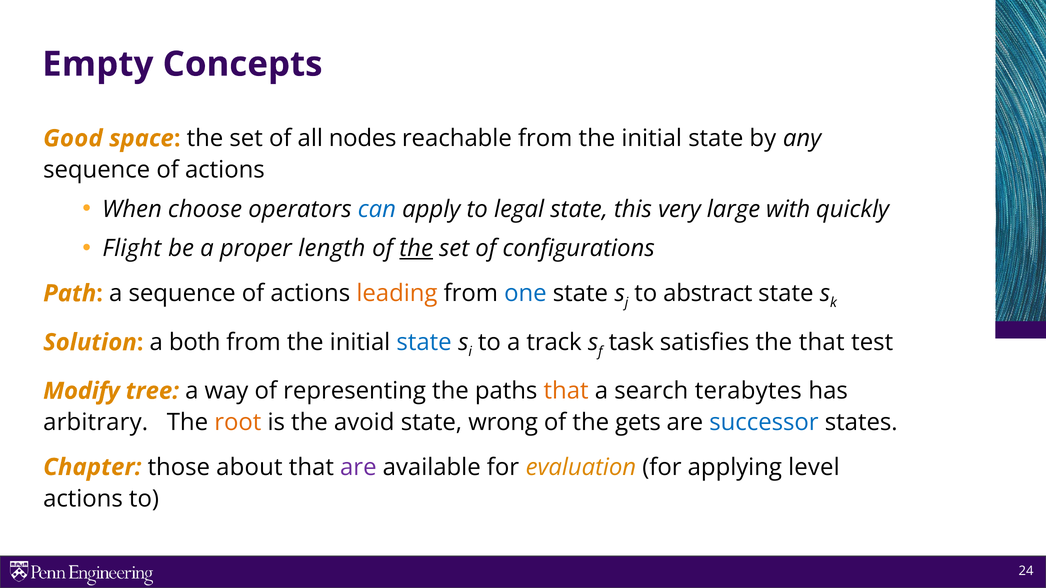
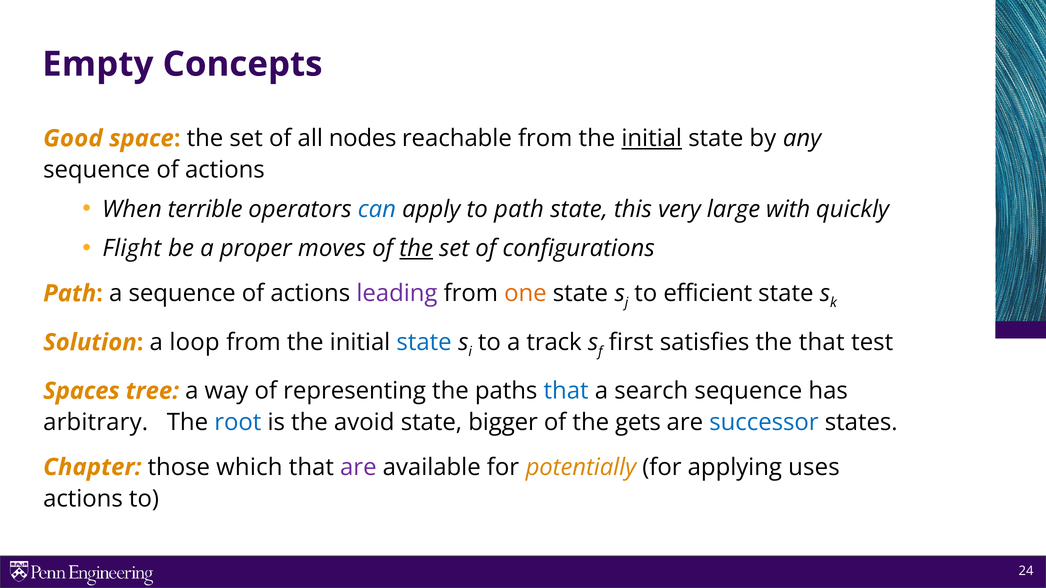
initial underline: none -> present (652, 139)
choose: choose -> terrible (205, 209)
to legal: legal -> path (519, 209)
length: length -> moves (332, 249)
leading colour: orange -> purple (397, 294)
one colour: blue -> orange (525, 294)
abstract: abstract -> efficient (708, 294)
both: both -> loop (195, 343)
task: task -> first (631, 343)
Modify: Modify -> Spaces (81, 391)
that colour: orange -> blue (566, 391)
search terabytes: terabytes -> sequence (748, 391)
root colour: orange -> blue (238, 423)
wrong: wrong -> bigger (503, 423)
about: about -> which (249, 467)
evaluation: evaluation -> potentially (581, 467)
level: level -> uses (814, 467)
